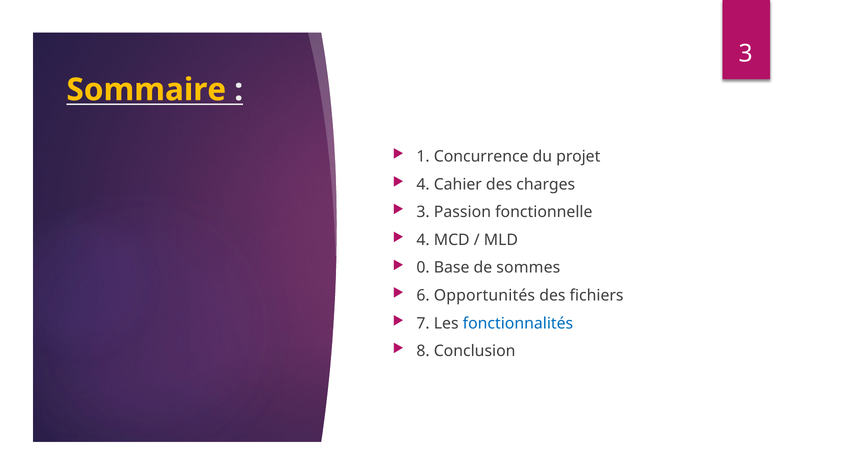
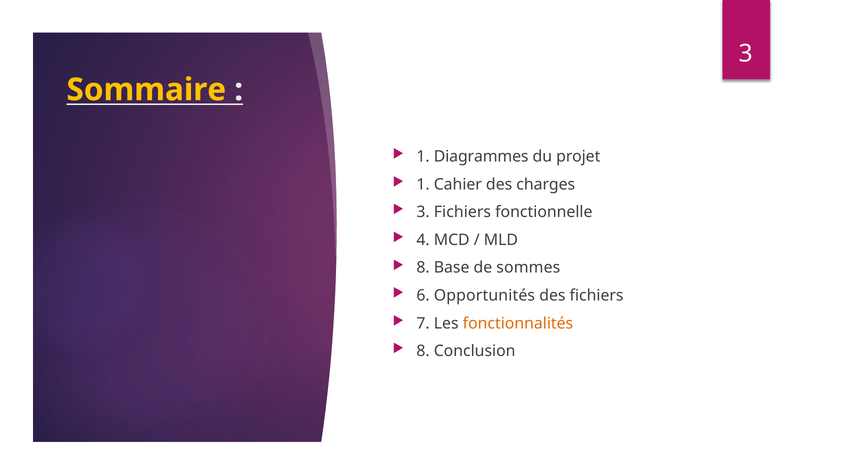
Concurrence: Concurrence -> Diagrammes (481, 156)
4: 4 -> 1 (423, 184)
3 Passion: Passion -> Fichiers (462, 212)
0: 0 -> 8 (423, 268)
fonctionnalités colour: blue -> orange (518, 323)
